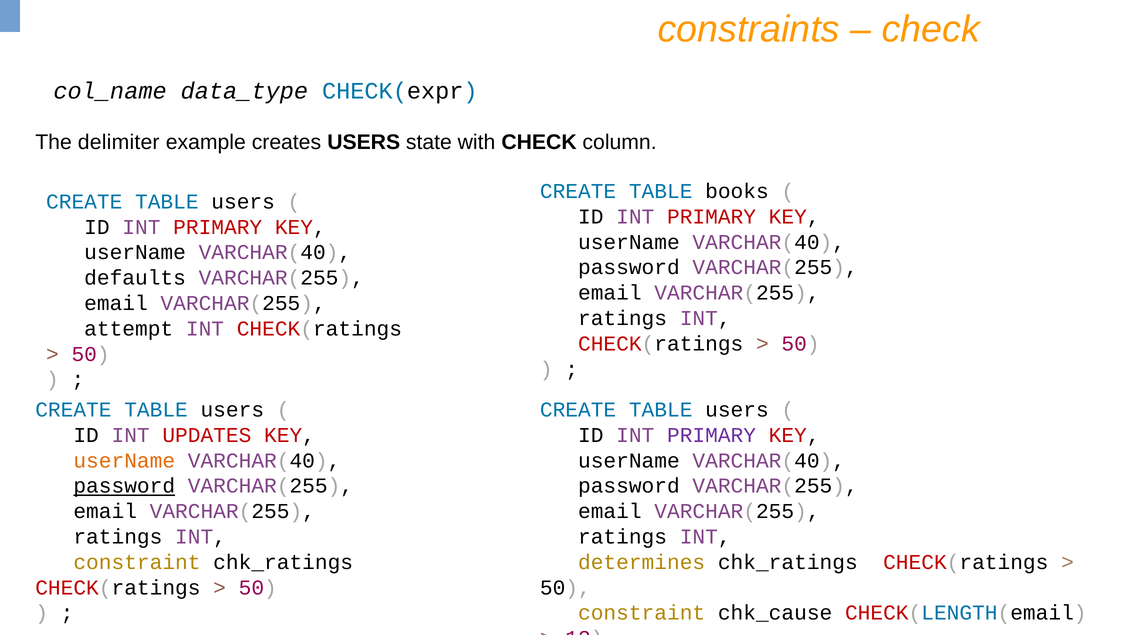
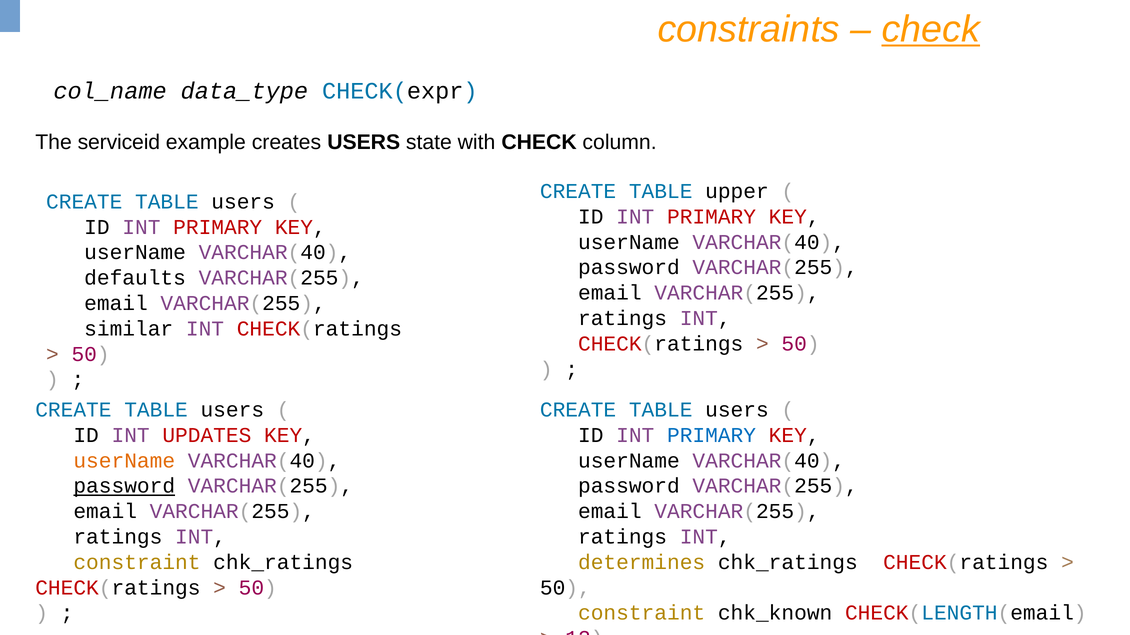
check underline: none -> present (931, 29)
delimiter: delimiter -> serviceid (119, 143)
books: books -> upper (737, 191)
attempt: attempt -> similar (129, 329)
PRIMARY colour: purple -> blue (712, 436)
chk_cause: chk_cause -> chk_known (775, 614)
